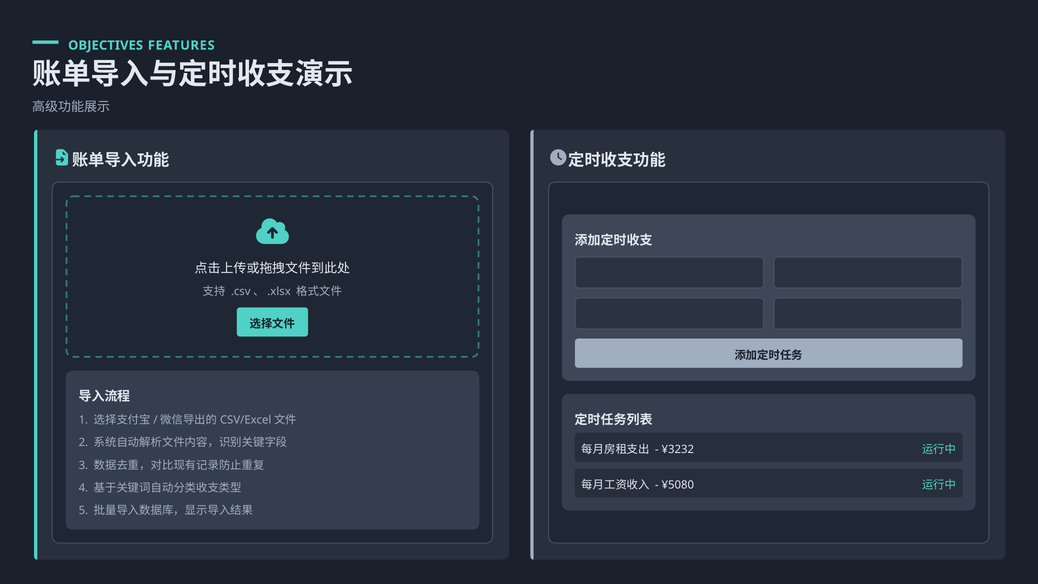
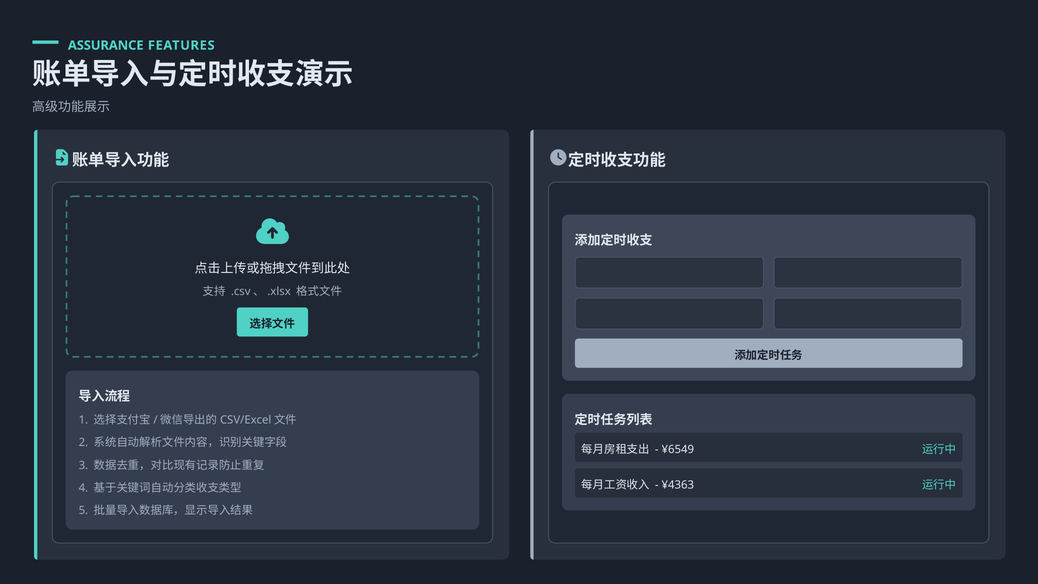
OBJECTIVES: OBJECTIVES -> ASSURANCE (106, 45)
¥3232: ¥3232 -> ¥6549 (678, 449)
¥5080: ¥5080 -> ¥4363 (678, 485)
